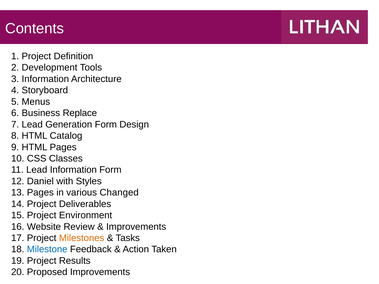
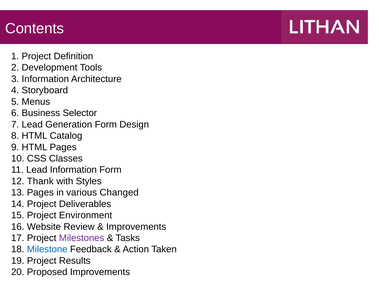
Replace: Replace -> Selector (80, 113)
Daniel: Daniel -> Thank (40, 181)
Milestones colour: orange -> purple (82, 238)
